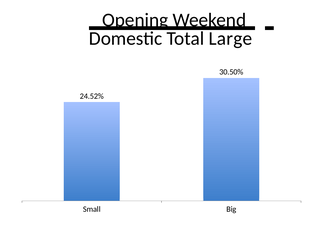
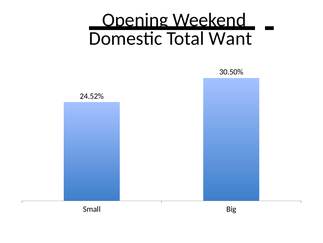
Large: Large -> Want (230, 38)
